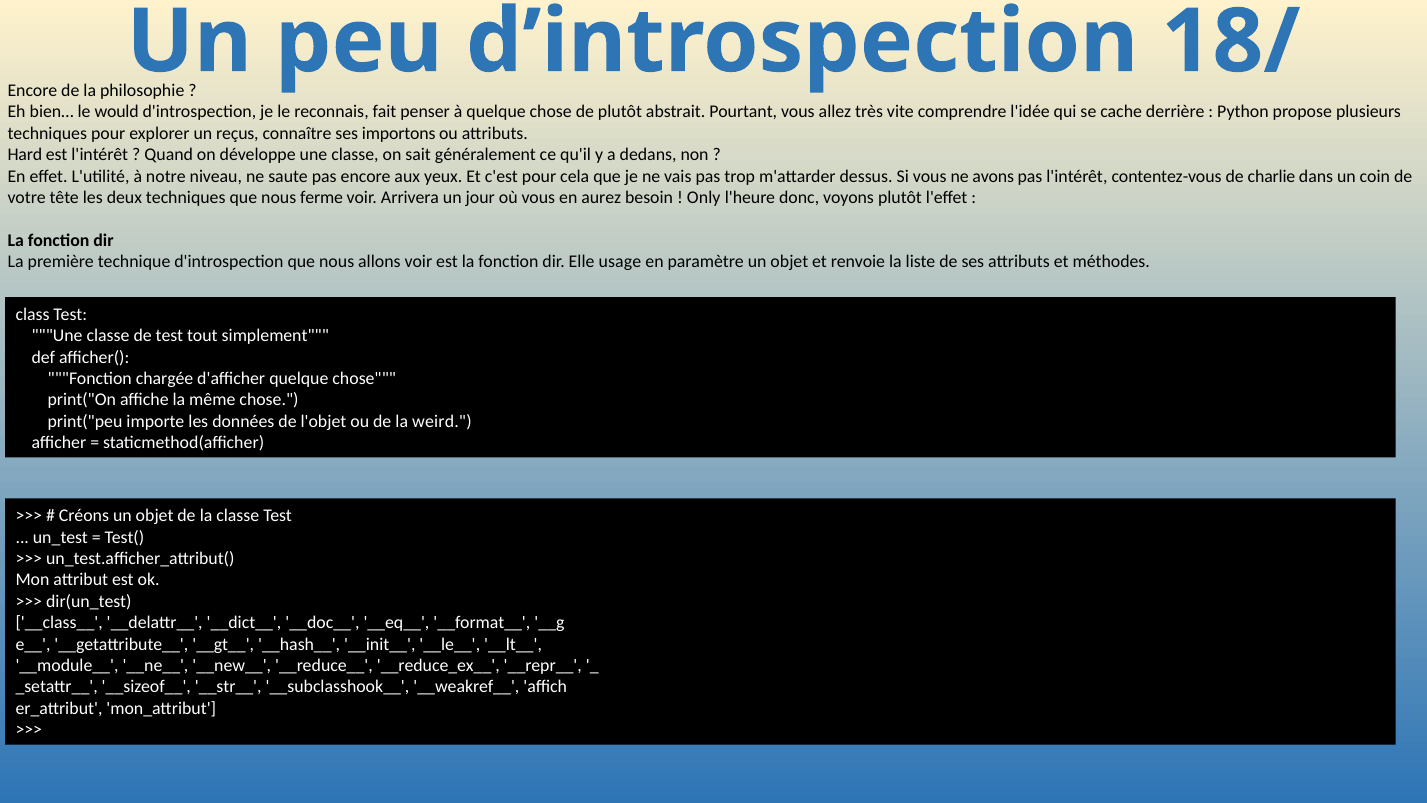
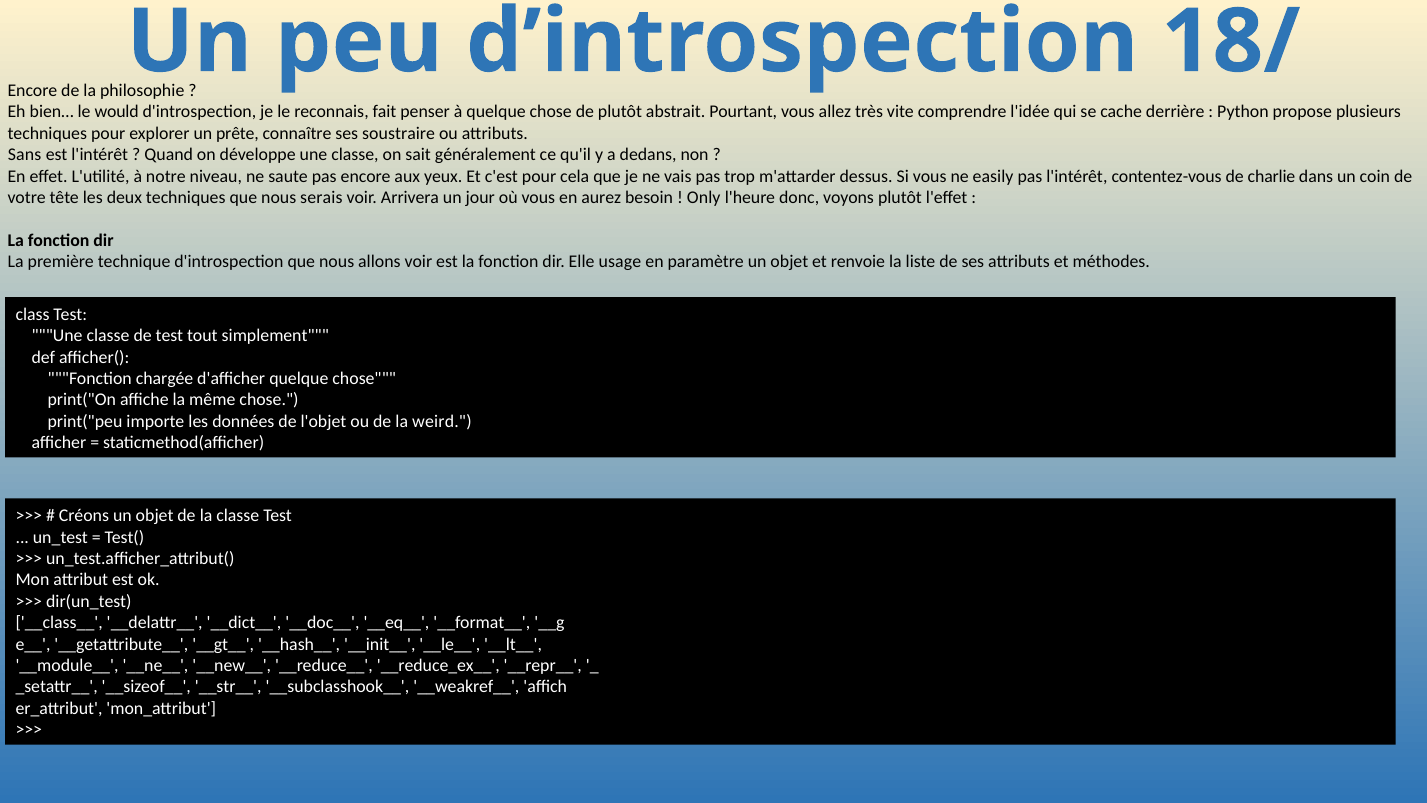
reçus: reçus -> prête (237, 133)
importons: importons -> soustraire (399, 133)
Hard: Hard -> Sans (25, 155)
avons: avons -> easily (993, 176)
ferme: ferme -> serais (321, 198)
